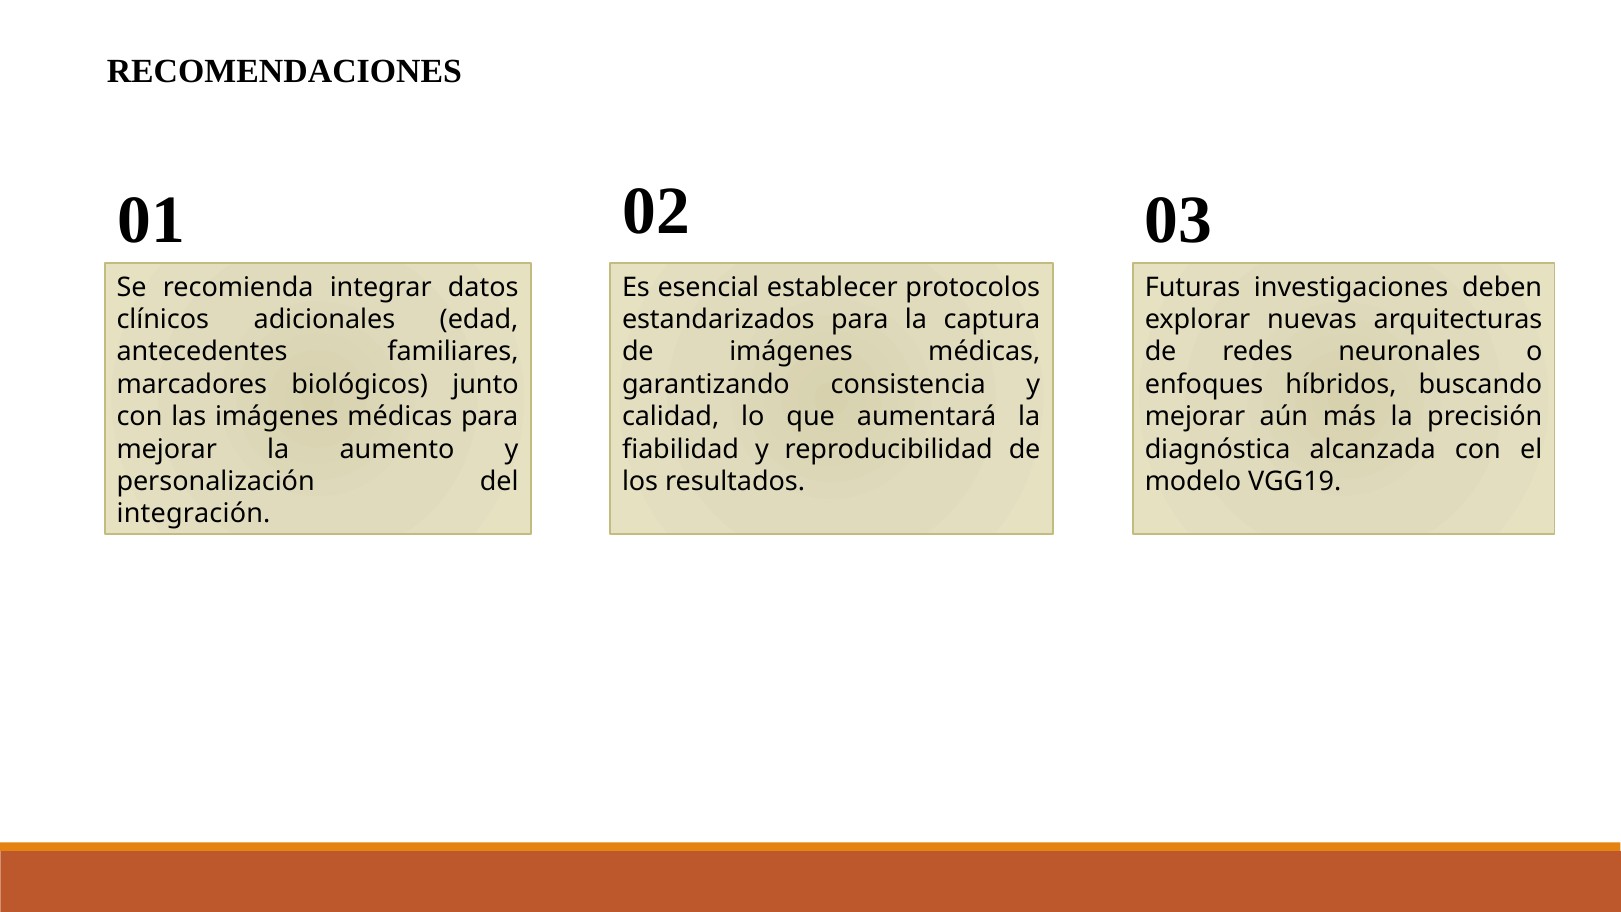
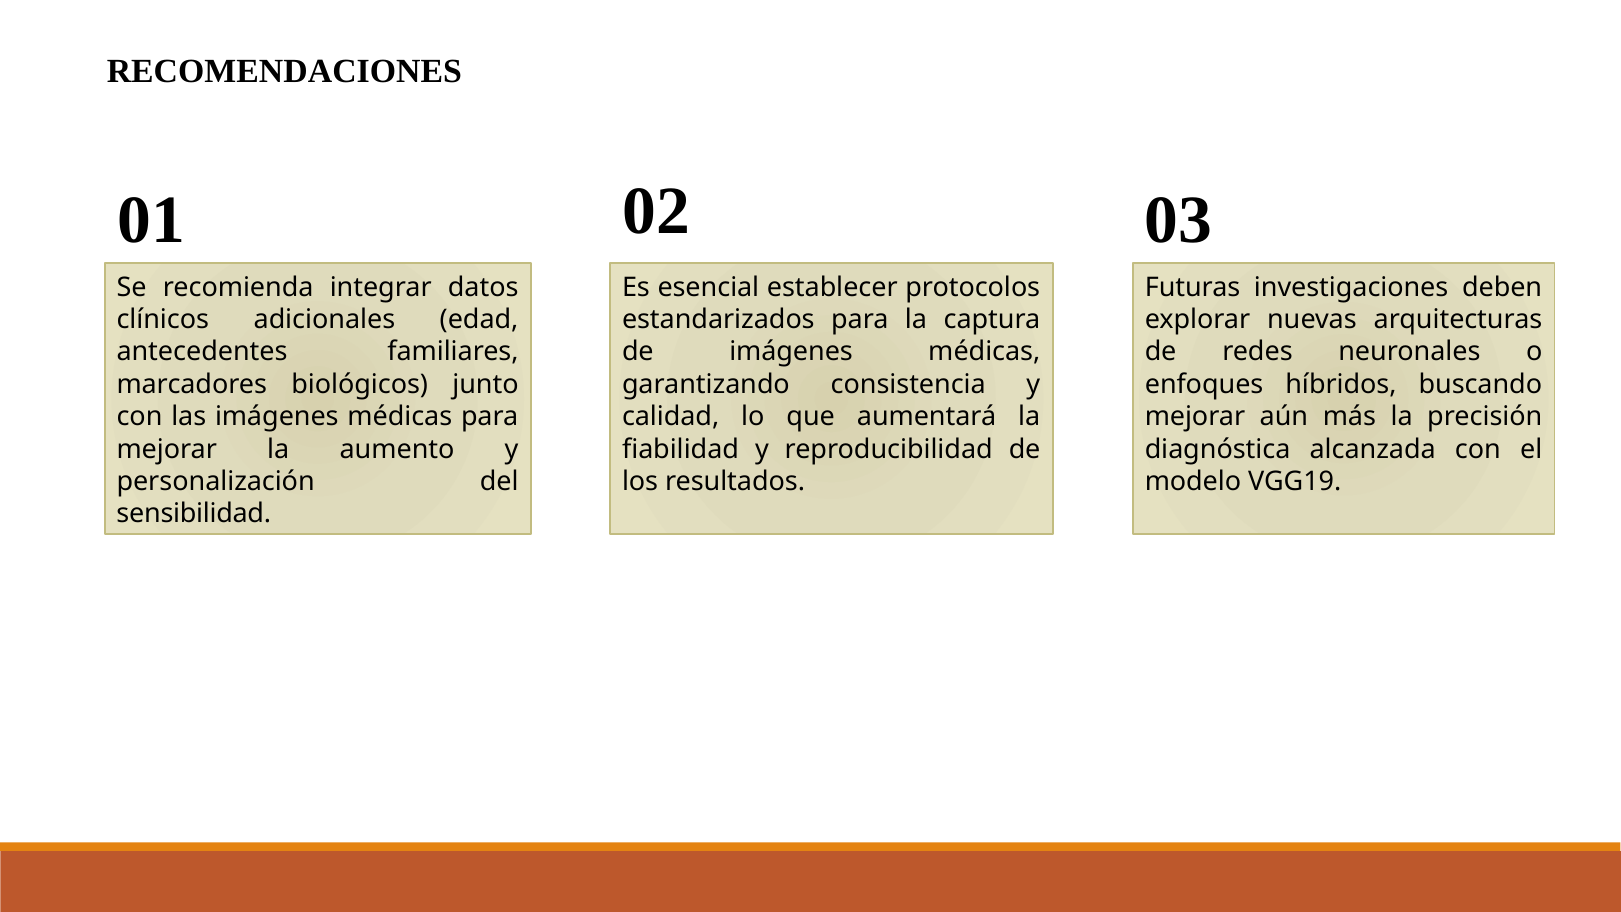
integración: integración -> sensibilidad (194, 514)
